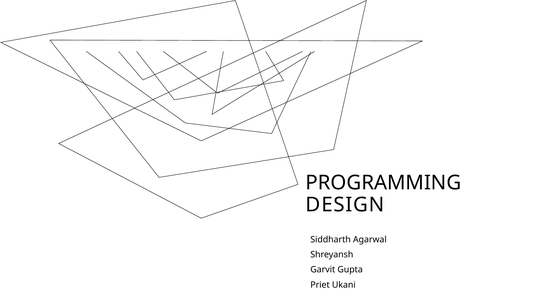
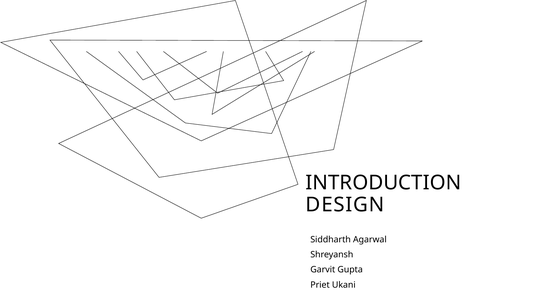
PROGRAMMING: PROGRAMMING -> INTRODUCTION (383, 183)
